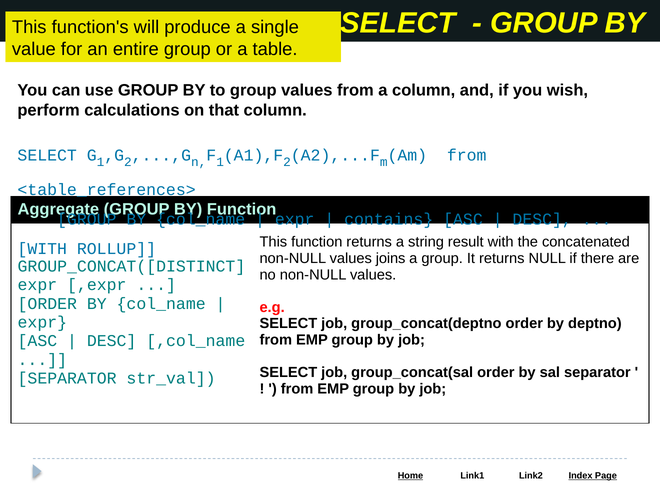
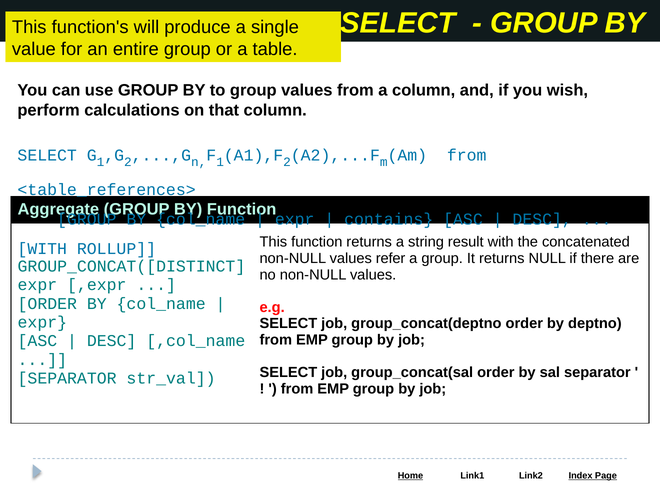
joins: joins -> refer (391, 258)
